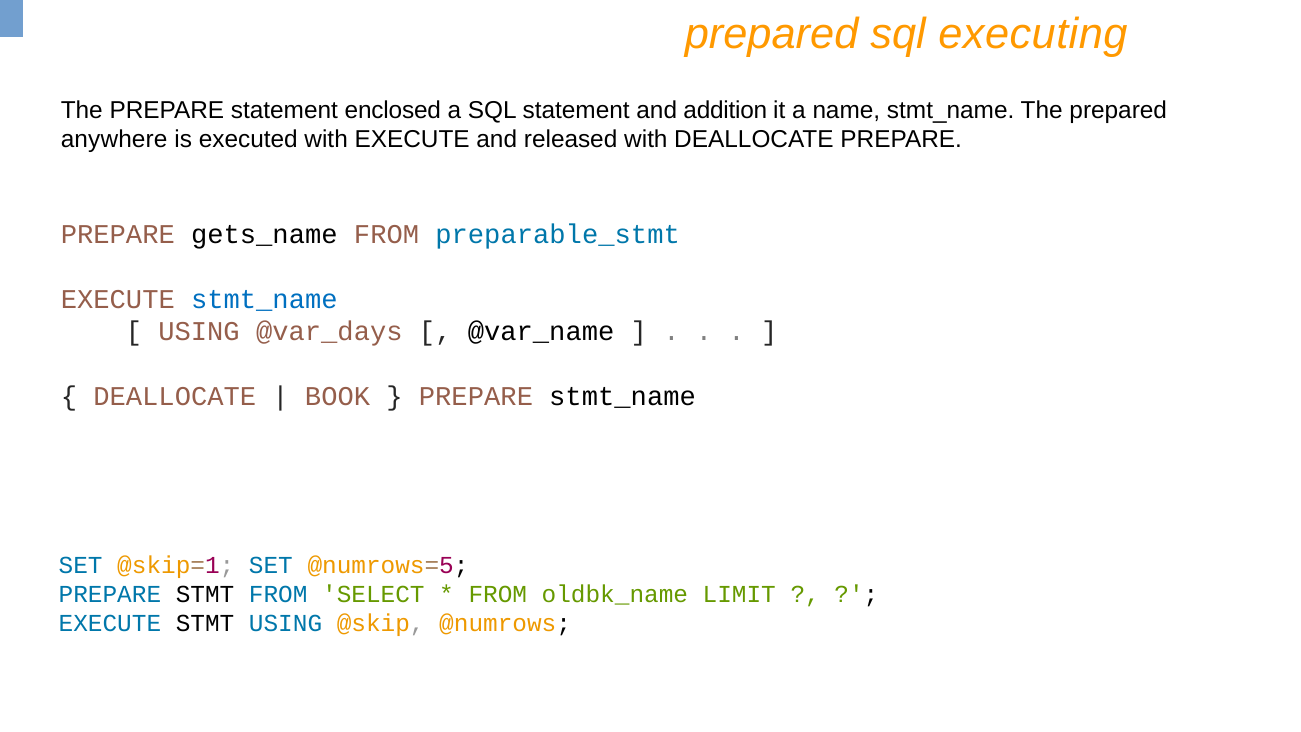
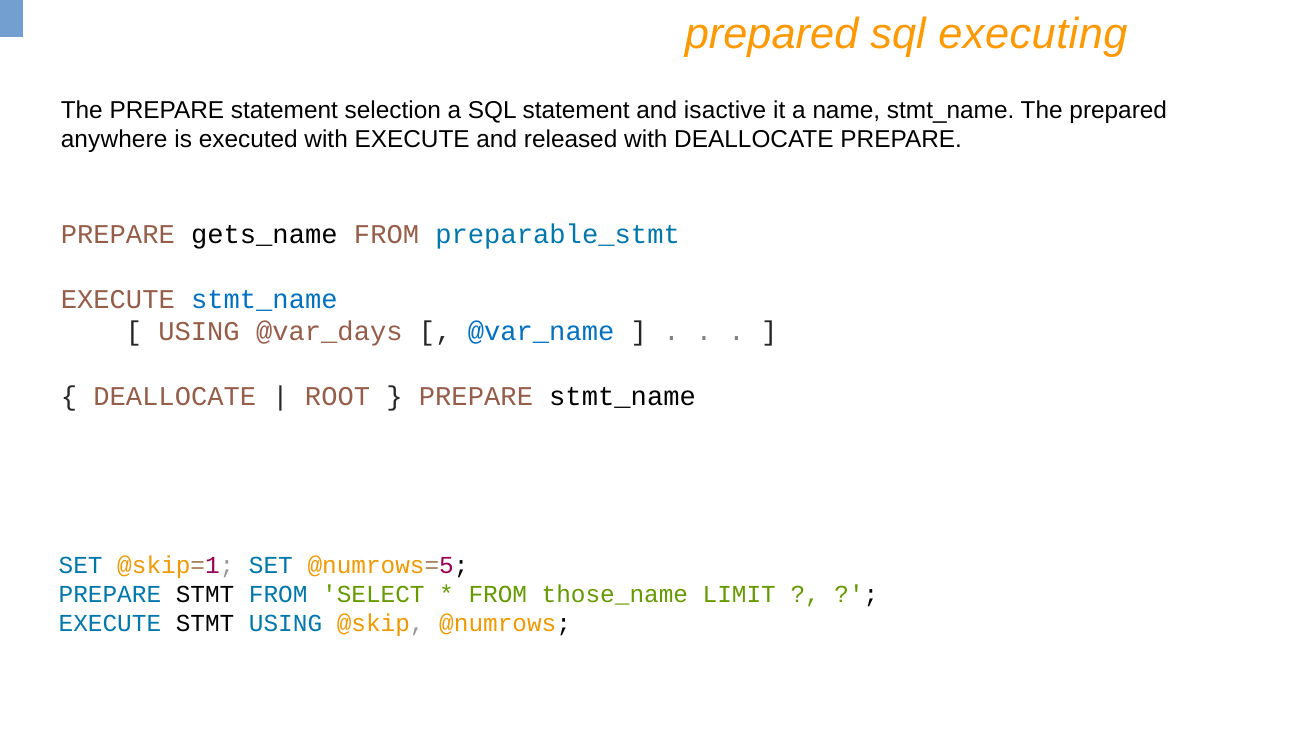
enclosed: enclosed -> selection (393, 111)
addition: addition -> isactive (725, 111)
@var_name colour: black -> blue (541, 332)
BOOK: BOOK -> ROOT (338, 397)
oldbk_name: oldbk_name -> those_name (615, 594)
